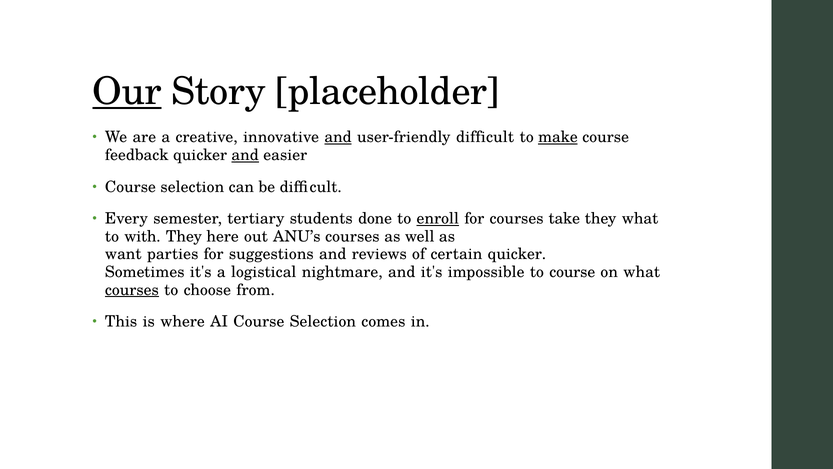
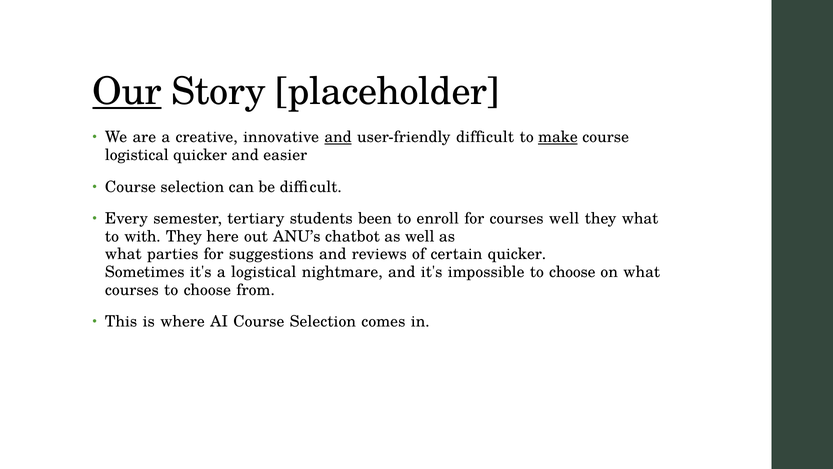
feedback: feedback -> logistical (137, 155)
and underline: present -> none (245, 155)
done: done -> been (375, 218)
enroll underline: present -> none (438, 218)
courses take: take -> well (564, 218)
ANU’s courses: courses -> chatbot (352, 236)
want: want -> what (123, 254)
impossible to course: course -> choose (572, 272)
courses underline: present -> none (132, 290)
